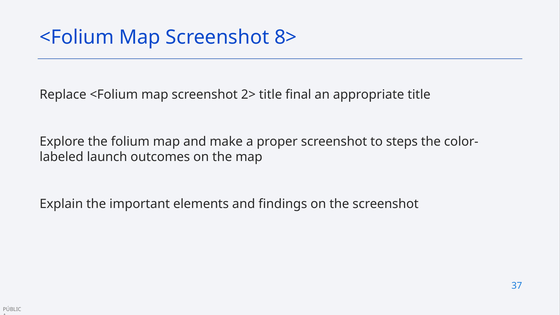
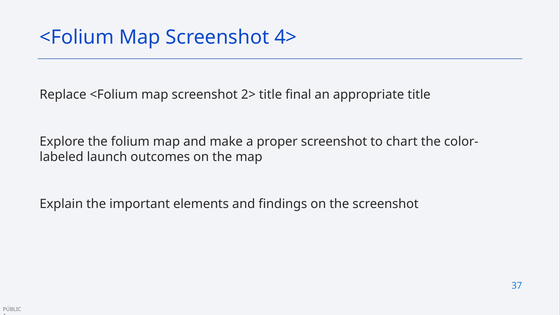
8>: 8> -> 4> (286, 37)
steps: steps -> chart (402, 142)
